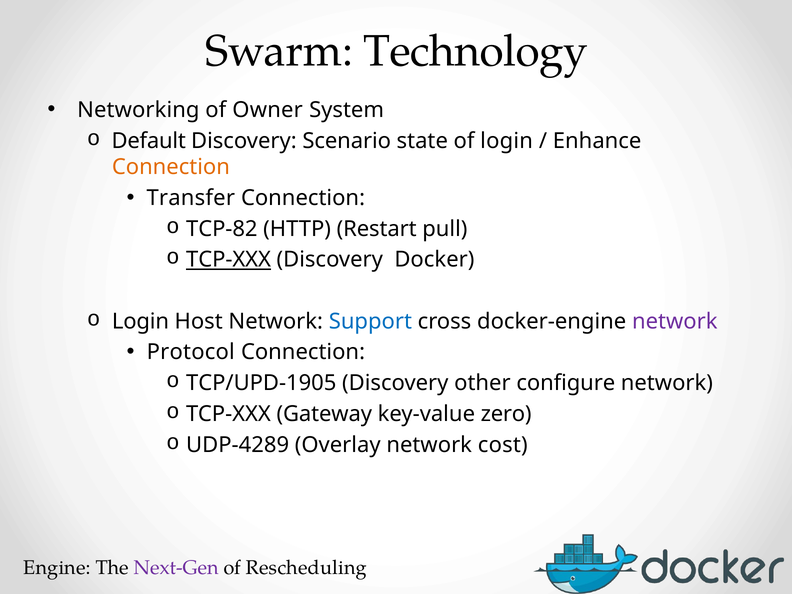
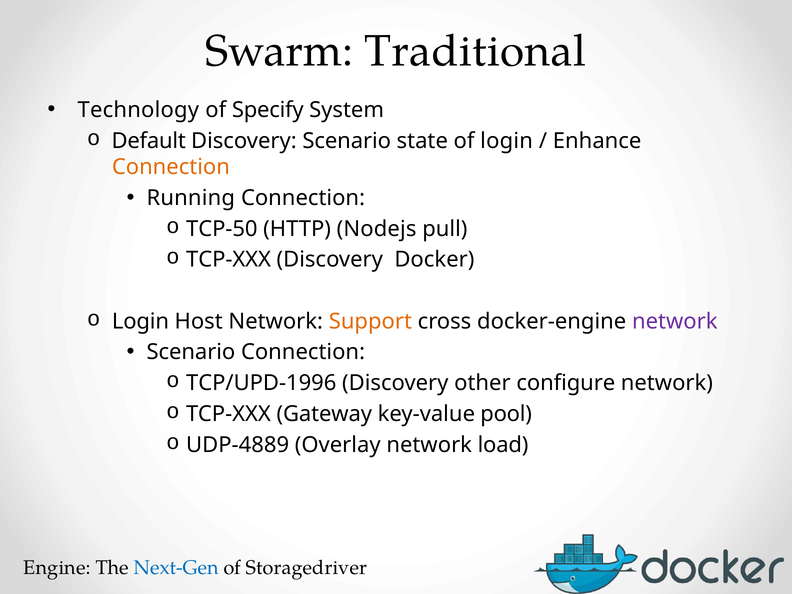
Technology: Technology -> Traditional (475, 51)
Networking: Networking -> Technology (138, 110)
Owner: Owner -> Specify (268, 110)
Transfer: Transfer -> Running (191, 198)
TCP-82: TCP-82 -> TCP-50 (222, 229)
Restart: Restart -> Nodejs (377, 229)
TCP-XXX underline: present -> none (229, 260)
Support colour: blue -> orange (370, 321)
Protocol: Protocol -> Scenario (191, 352)
TCP/UPD-1905: TCP/UPD-1905 -> TCP/UPD-1996 (261, 383)
zero: zero -> pool (506, 414)
UDP-4289: UDP-4289 -> UDP-4889 (238, 445)
cost: cost -> load (503, 445)
Next-Gen colour: purple -> blue (176, 568)
Rescheduling: Rescheduling -> Storagedriver (306, 568)
